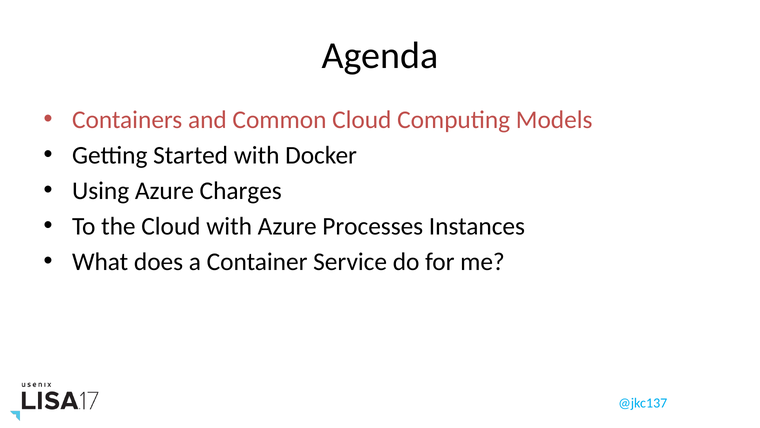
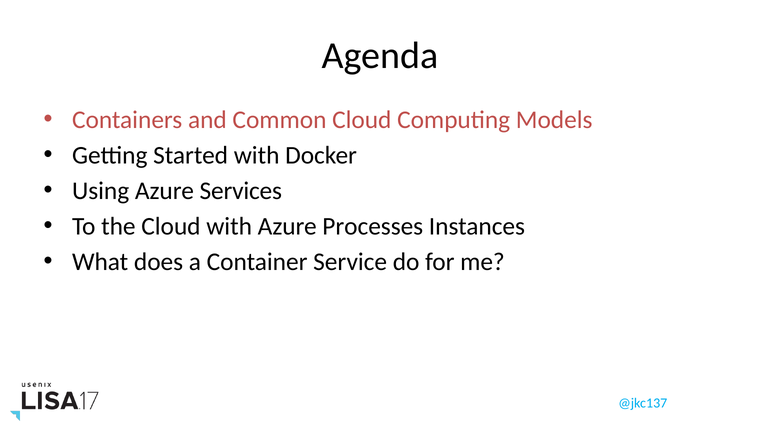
Charges: Charges -> Services (241, 190)
